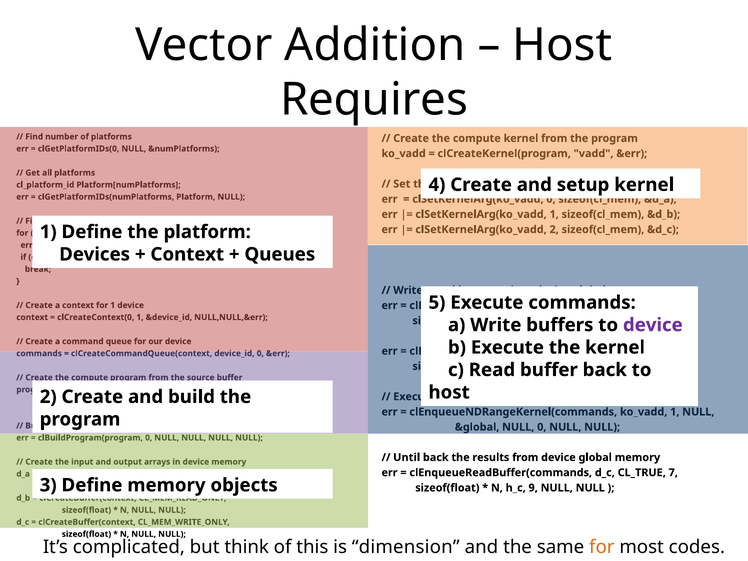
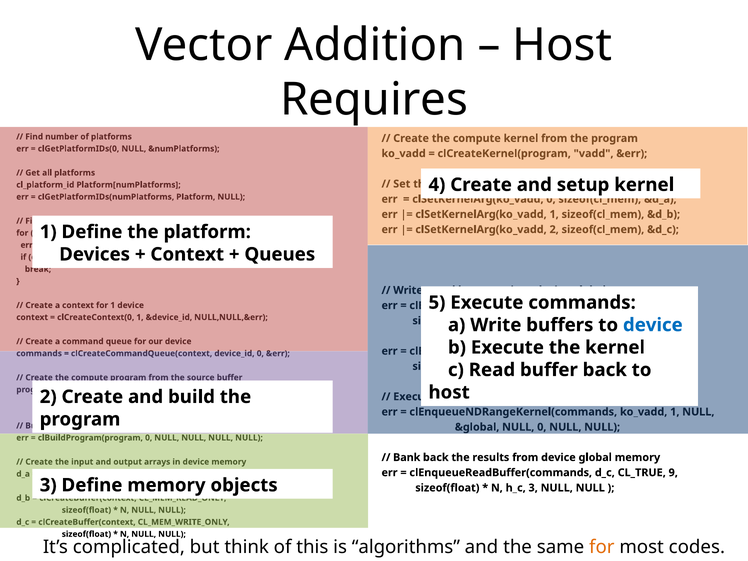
device colour: purple -> blue (653, 325)
Until: Until -> Bank (407, 457)
7: 7 -> 9 (673, 473)
h_c 9: 9 -> 3 (533, 488)
dimension: dimension -> algorithms (406, 547)
